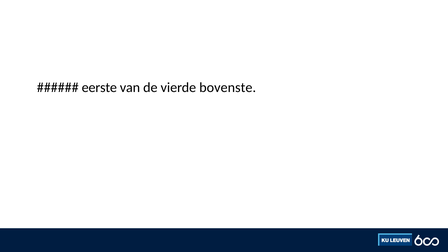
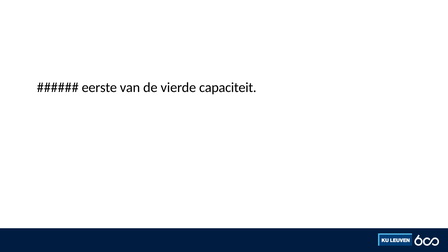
bovenste: bovenste -> capaciteit (228, 88)
